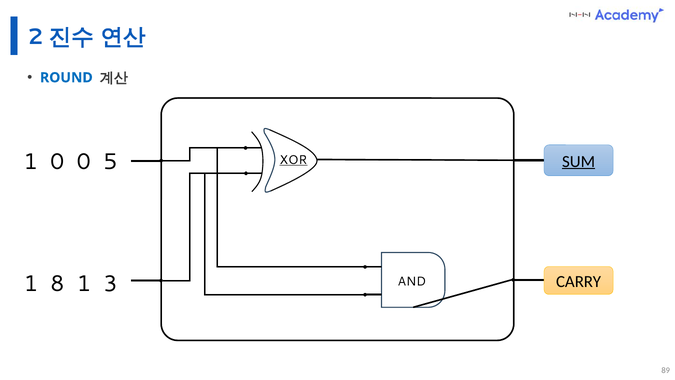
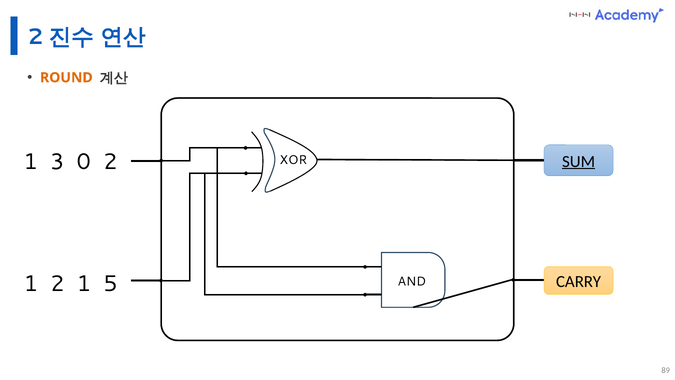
ROUND colour: blue -> orange (66, 78)
1 0: 0 -> 3 (57, 162)
0 5: 5 -> 2 (110, 162)
XOR underline: present -> none (293, 160)
1 8: 8 -> 2 (57, 283)
3: 3 -> 5 (110, 283)
